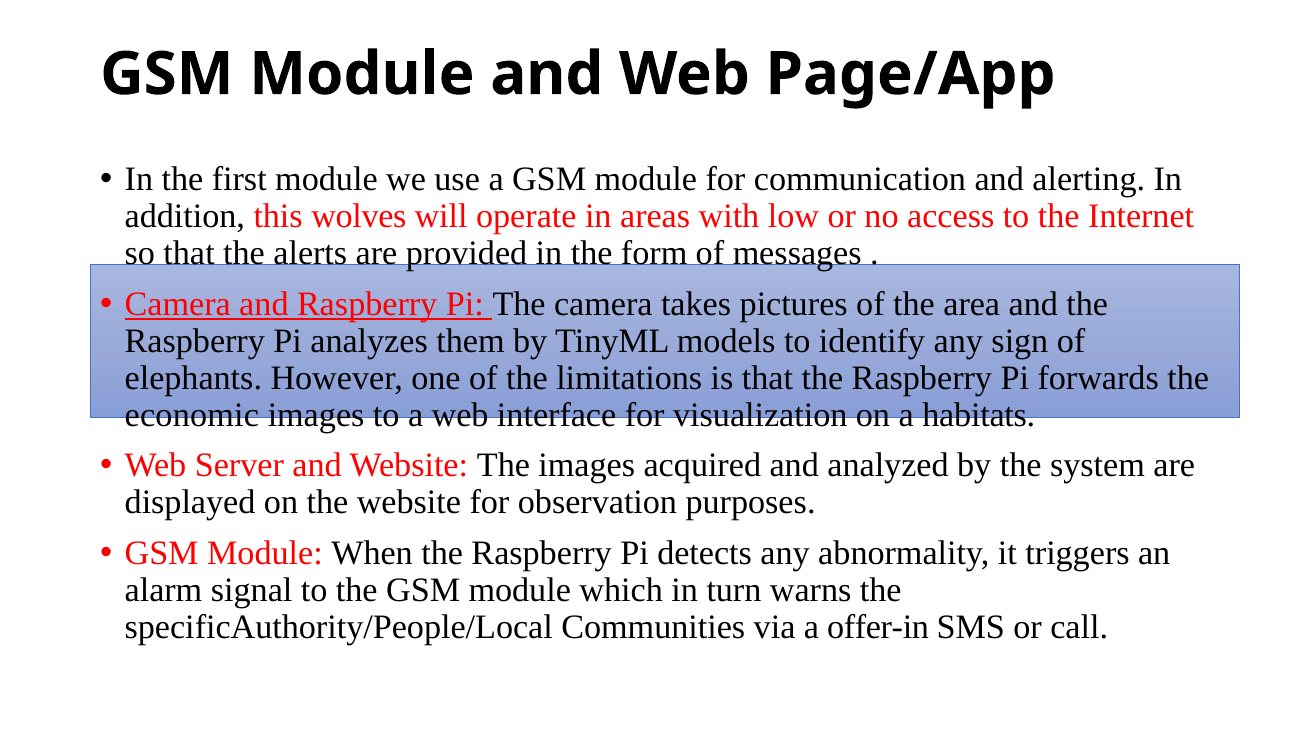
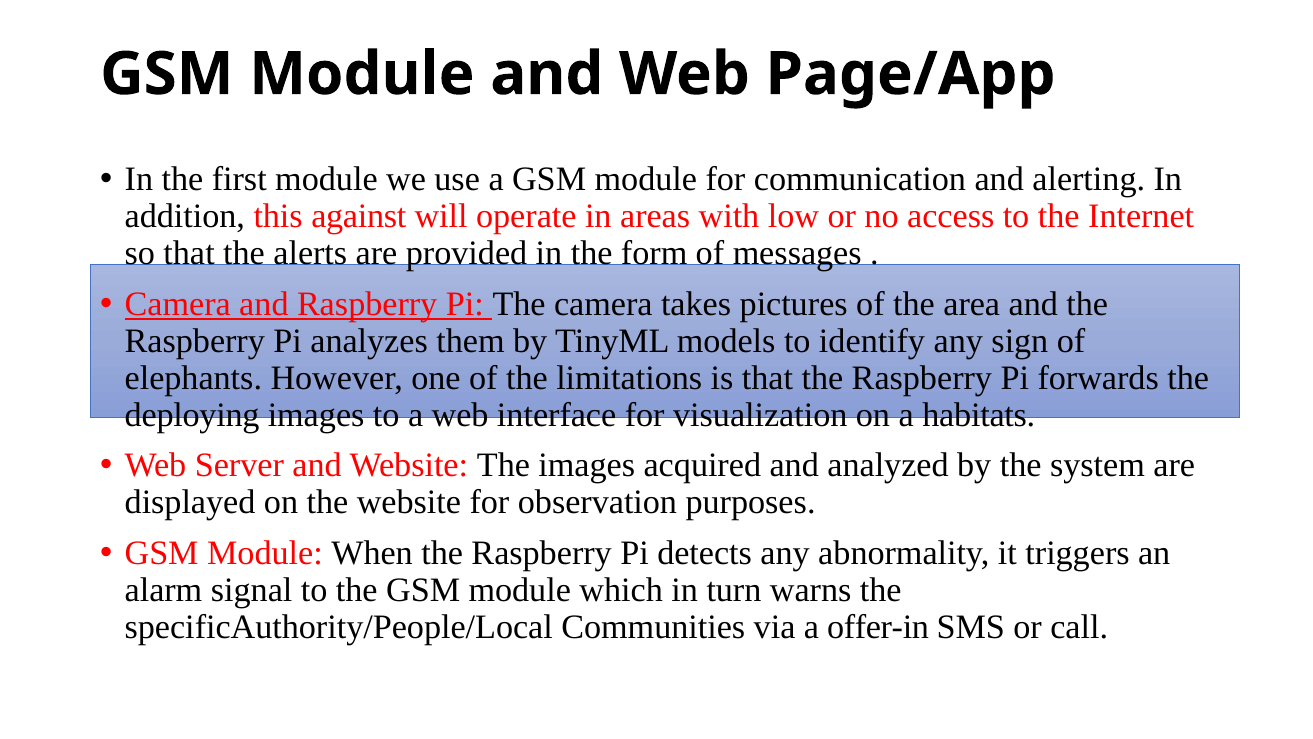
wolves: wolves -> against (359, 216)
economic: economic -> deploying (192, 414)
